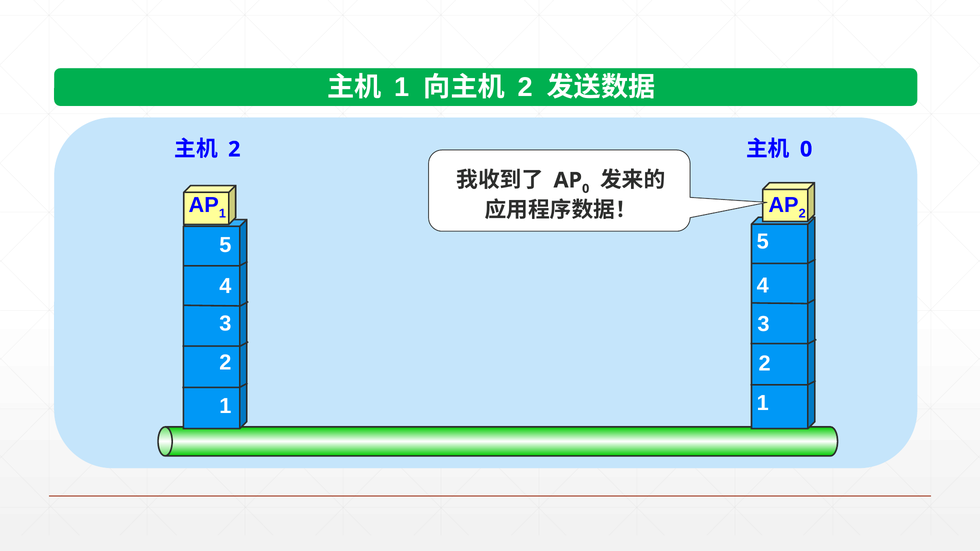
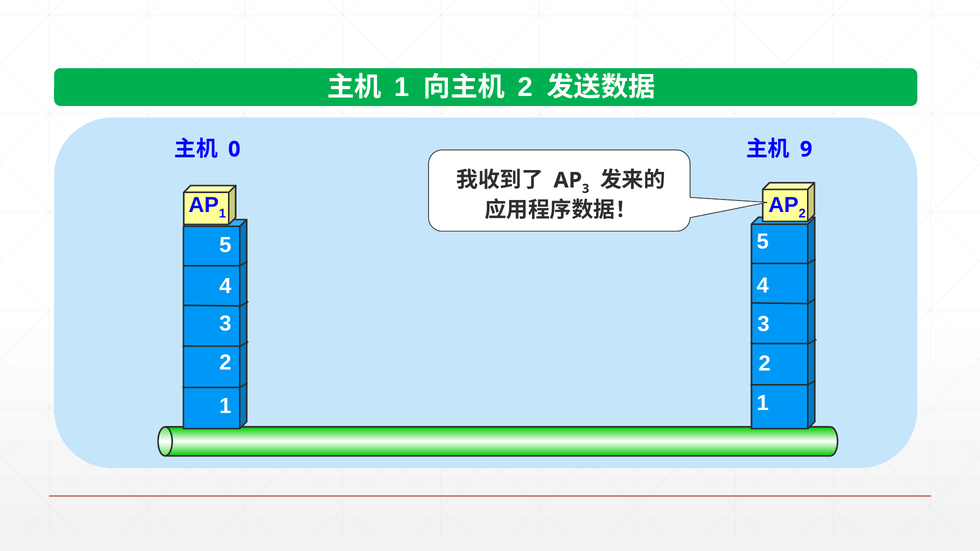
2: 2 -> 0 (234, 149)
0: 0 -> 9 (806, 149)
0: 0 -> 3 (586, 189)
